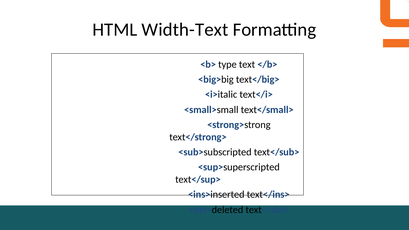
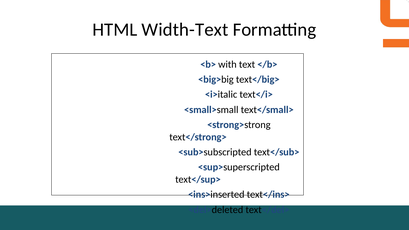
type: type -> with (227, 64)
